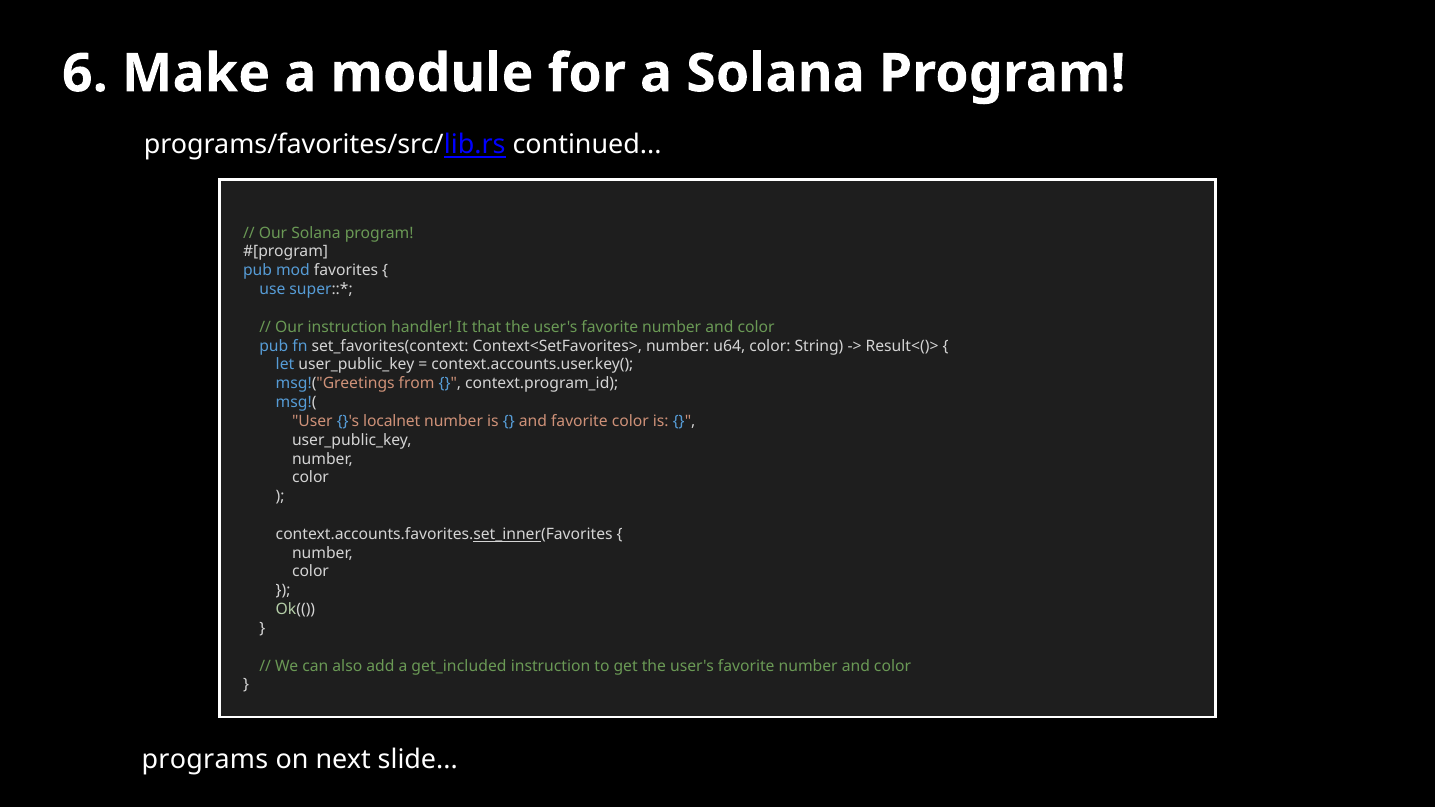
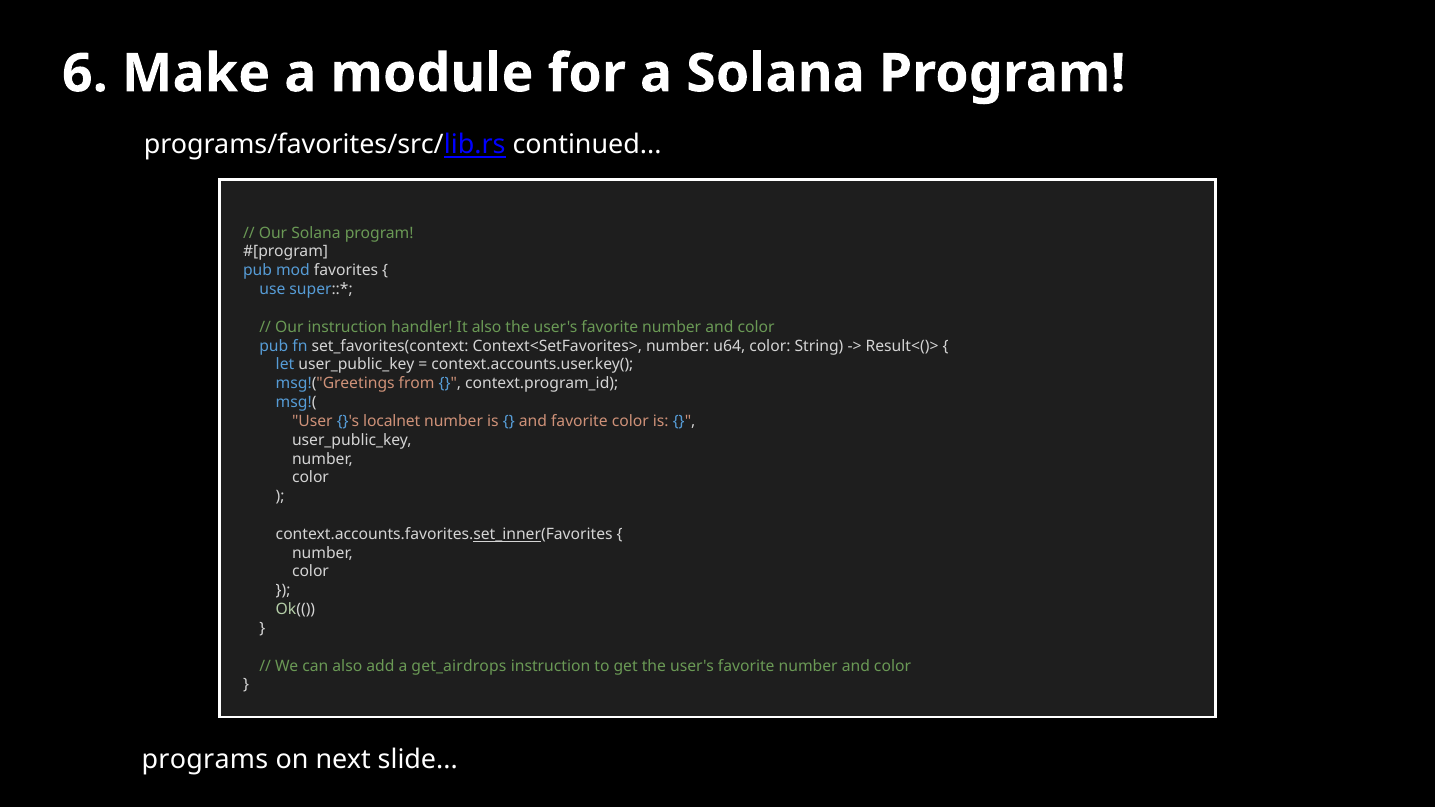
It that: that -> also (487, 327)
get_included: get_included -> get_airdrops (459, 666)
